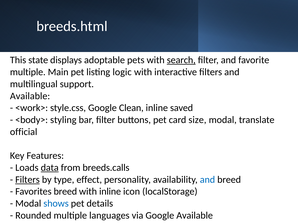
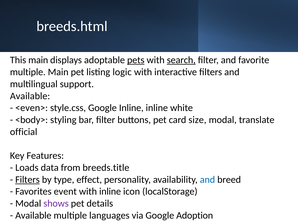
This state: state -> main (38, 60)
pets underline: none -> present (136, 60)
<work>: <work> -> <even> (32, 108)
Google Clean: Clean -> Inline (131, 108)
saved: saved -> white (182, 108)
data underline: present -> none (50, 167)
breeds.calls: breeds.calls -> breeds.title (106, 167)
Favorites breed: breed -> event (65, 191)
shows colour: blue -> purple (56, 203)
Rounded: Rounded -> Available (33, 215)
Google Available: Available -> Adoption (195, 215)
